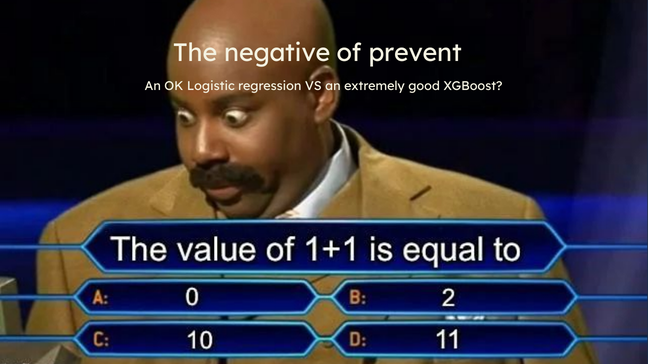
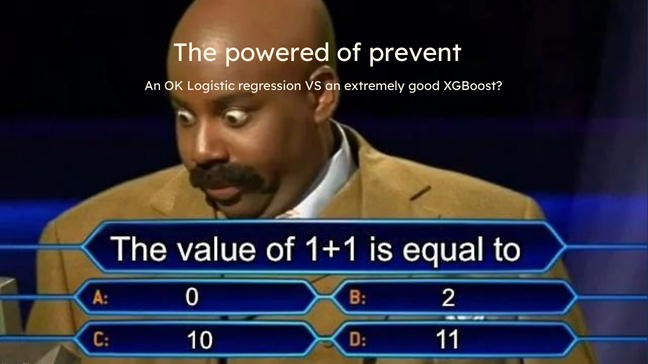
negative: negative -> powered (277, 53)
